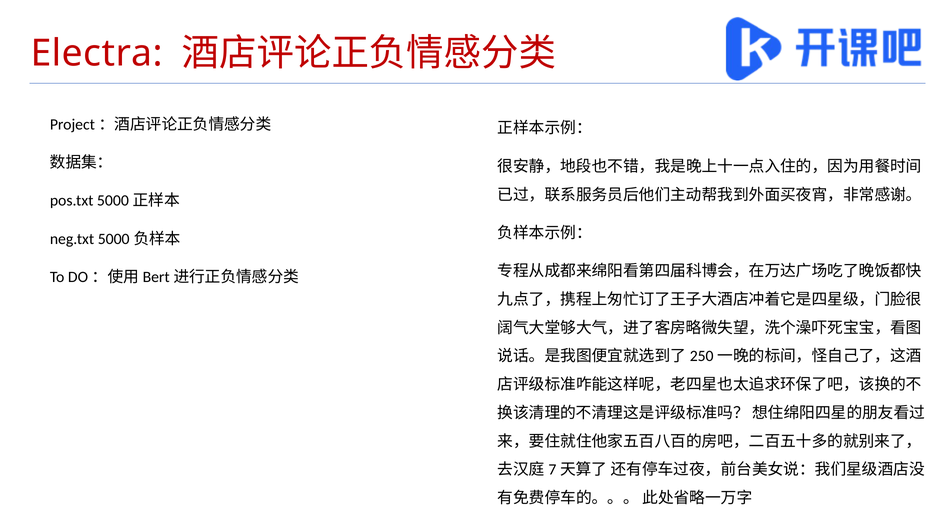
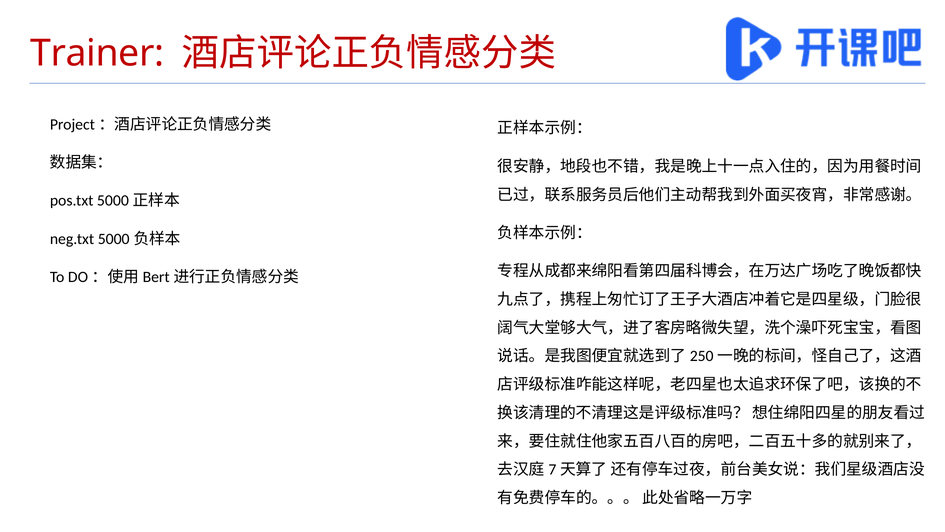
Electra: Electra -> Trainer (97, 53)
